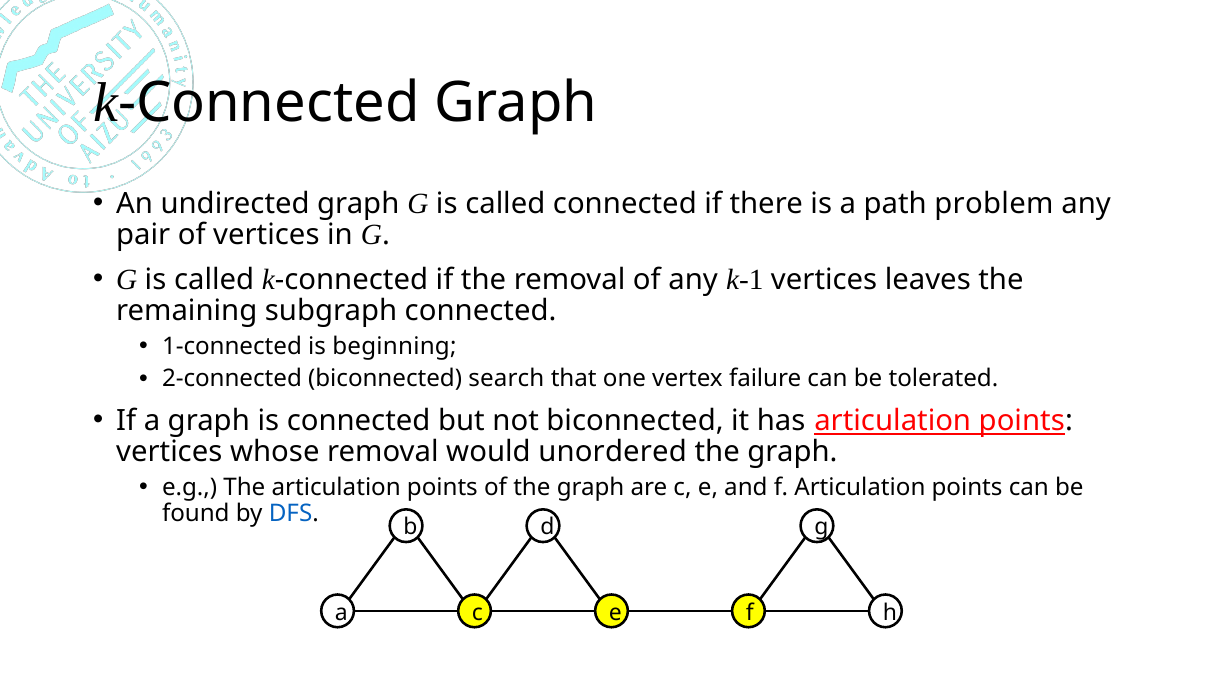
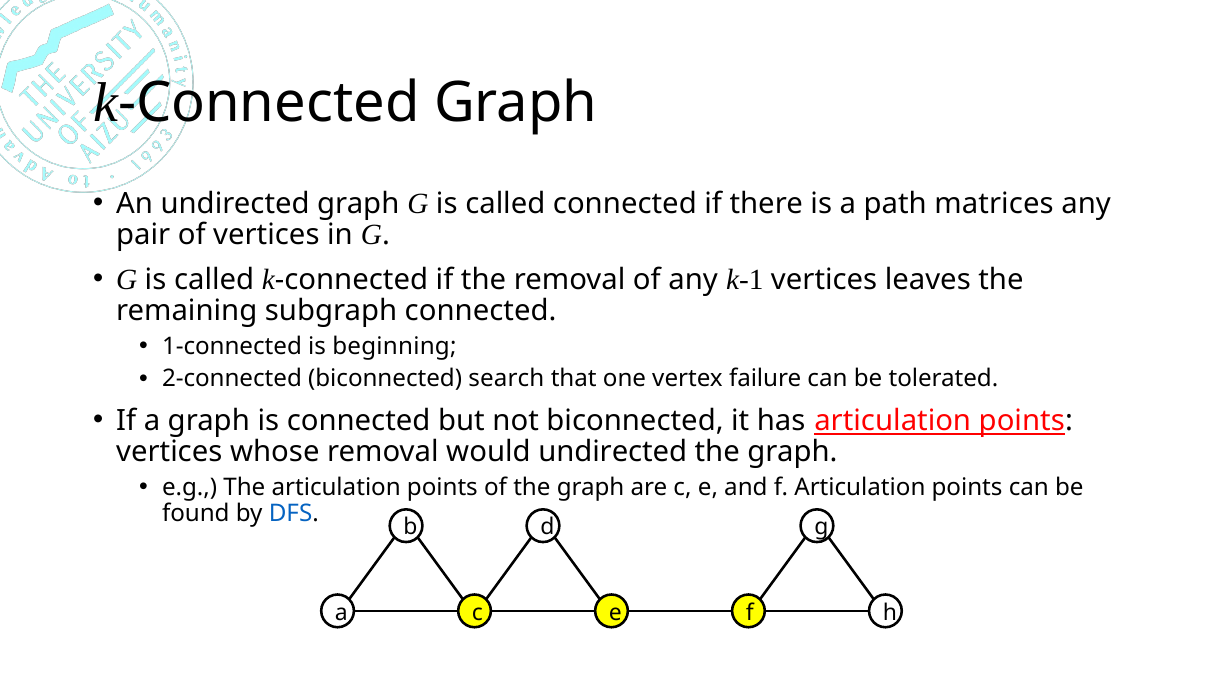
problem: problem -> matrices (994, 203)
would unordered: unordered -> undirected (613, 452)
